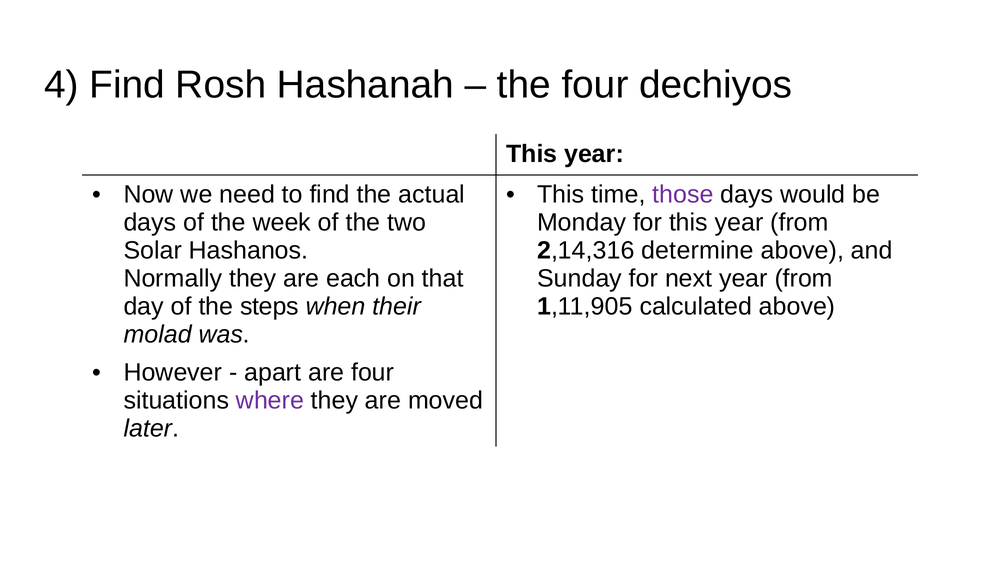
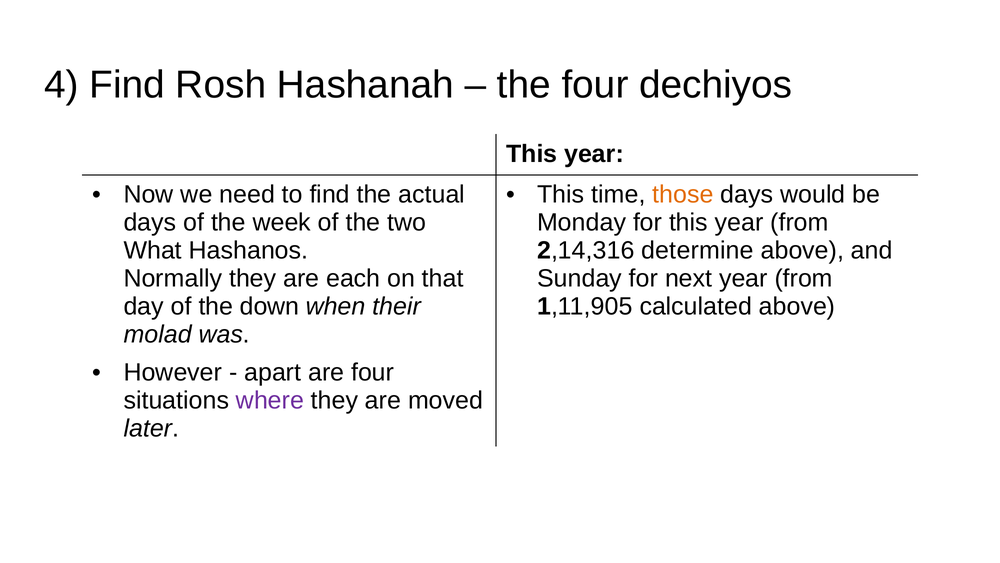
those colour: purple -> orange (683, 194)
Solar: Solar -> What (153, 250)
steps: steps -> down (269, 306)
